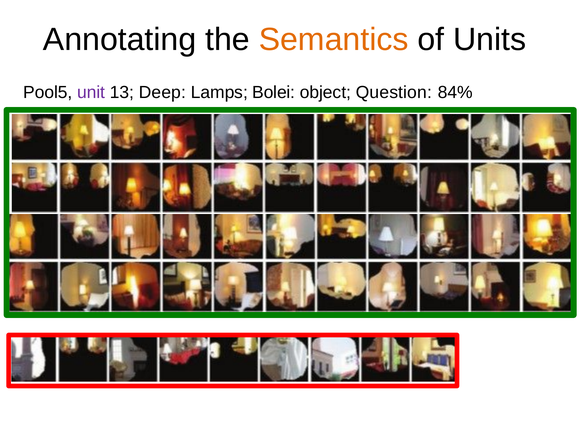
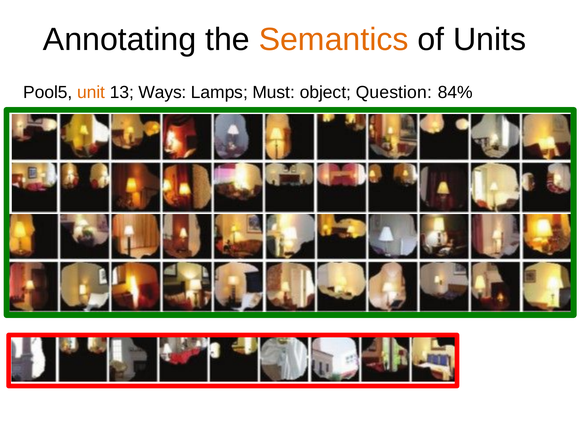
unit colour: purple -> orange (91, 92)
Deep: Deep -> Ways (163, 92)
Bolei: Bolei -> Must (274, 92)
